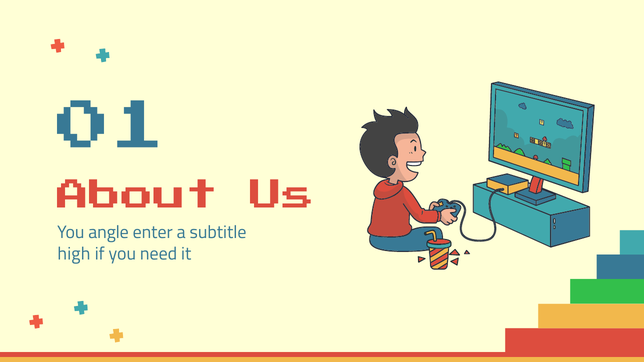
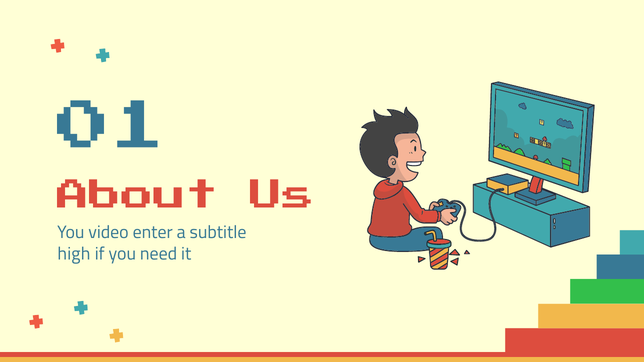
angle: angle -> video (109, 233)
